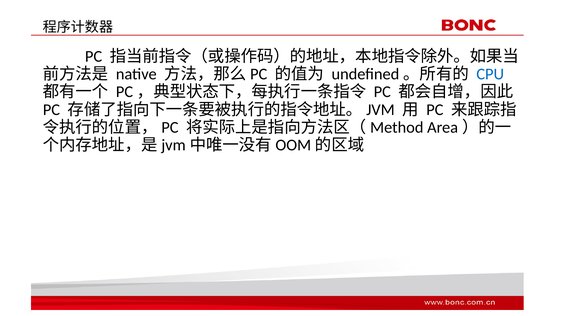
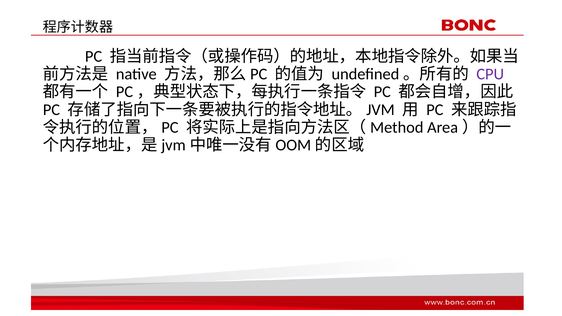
CPU colour: blue -> purple (490, 74)
